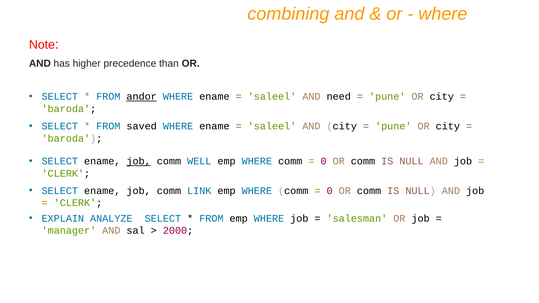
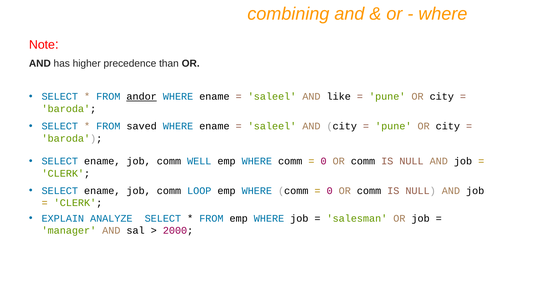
need: need -> like (339, 97)
job underline: present -> none (139, 161)
LINK: LINK -> LOOP (199, 191)
